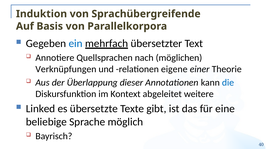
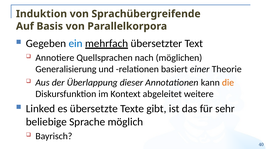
Verknüpfungen: Verknüpfungen -> Generalisierung (66, 69)
eigene: eigene -> basiert (174, 69)
die colour: blue -> orange (228, 83)
eine: eine -> sehr (225, 109)
